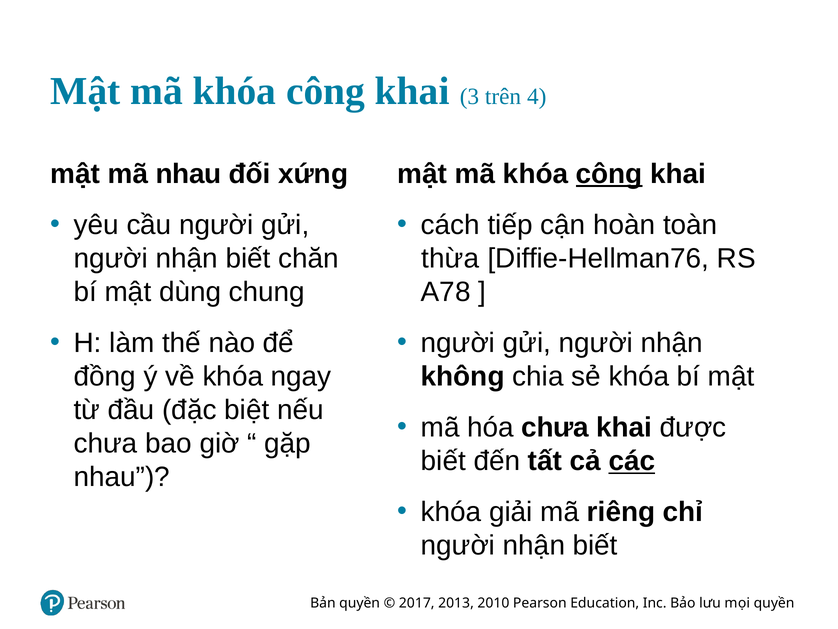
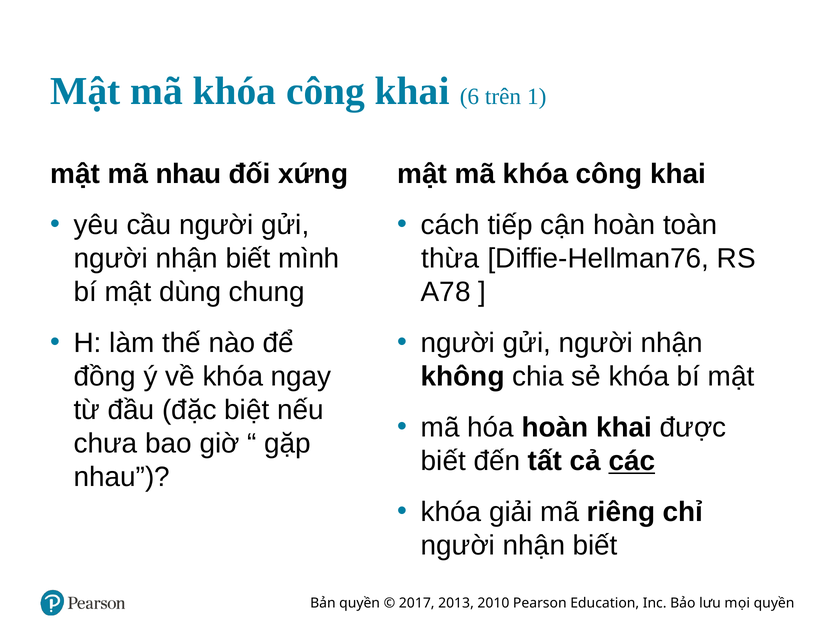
3: 3 -> 6 (469, 96)
4: 4 -> 1 (537, 96)
công underline: present -> none (609, 174)
chăn: chăn -> mình (309, 258)
hóa chưa: chưa -> hoàn (555, 427)
